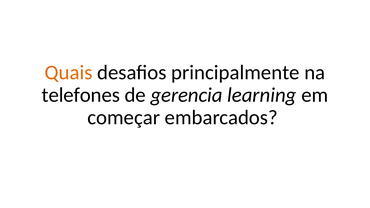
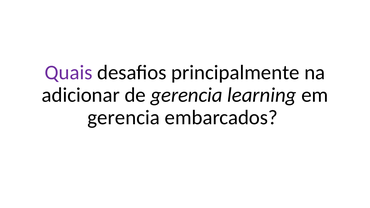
Quais colour: orange -> purple (69, 73)
telefones: telefones -> adicionar (81, 95)
começar: começar -> gerencia (124, 118)
